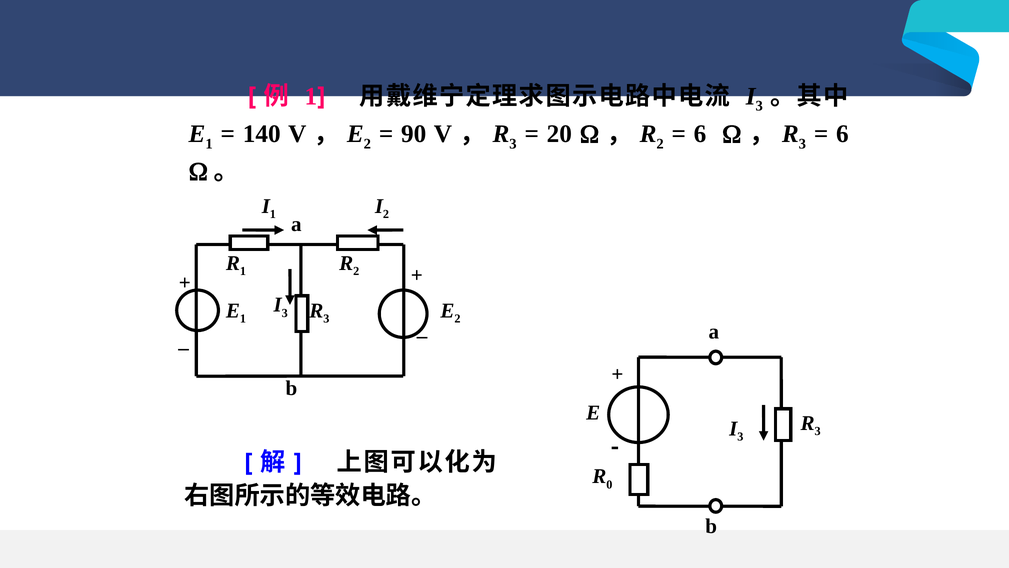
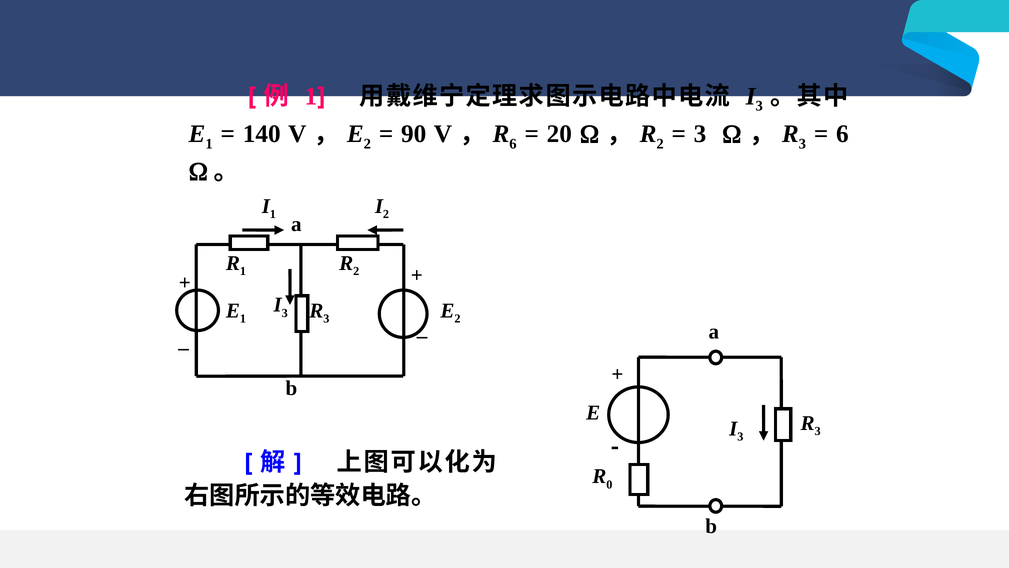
3: 3 -> 6 (513, 144)
6: 6 -> 3 (700, 134)
